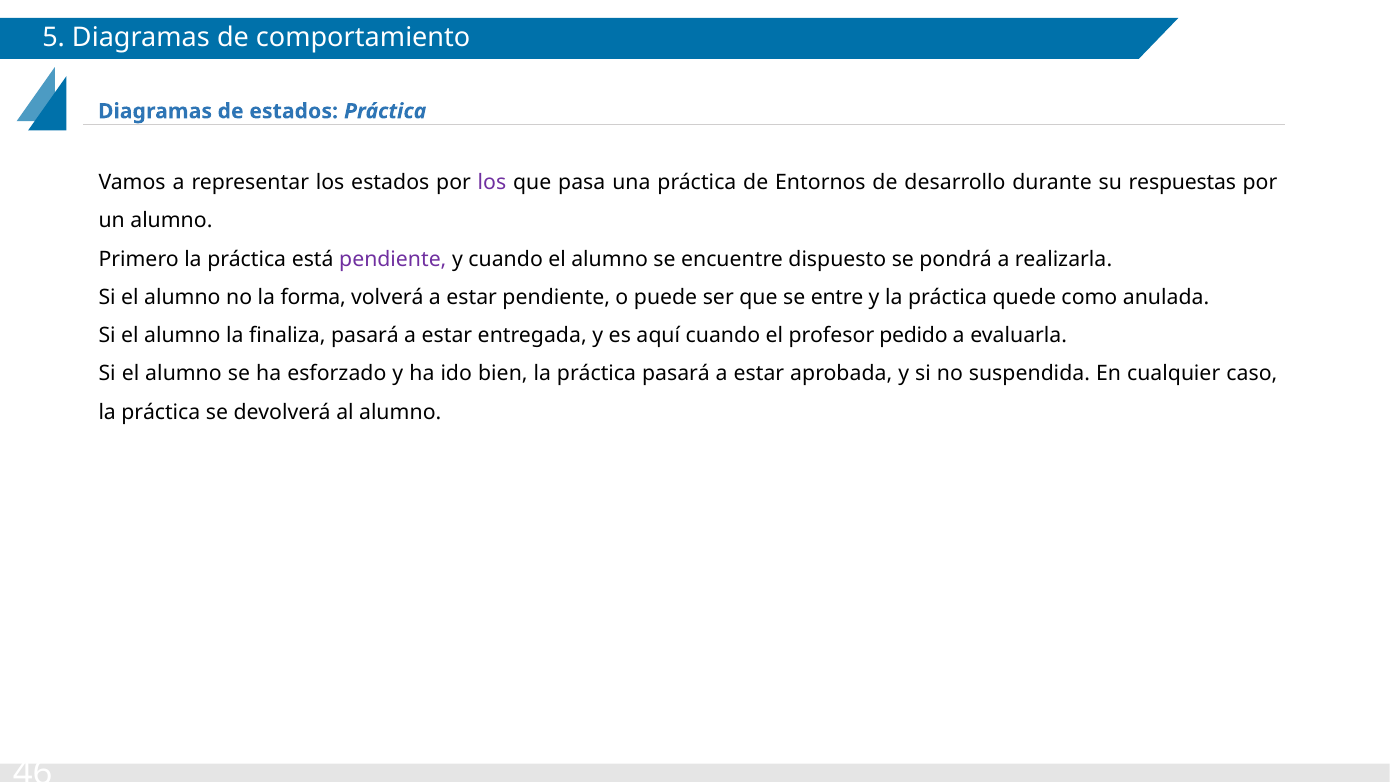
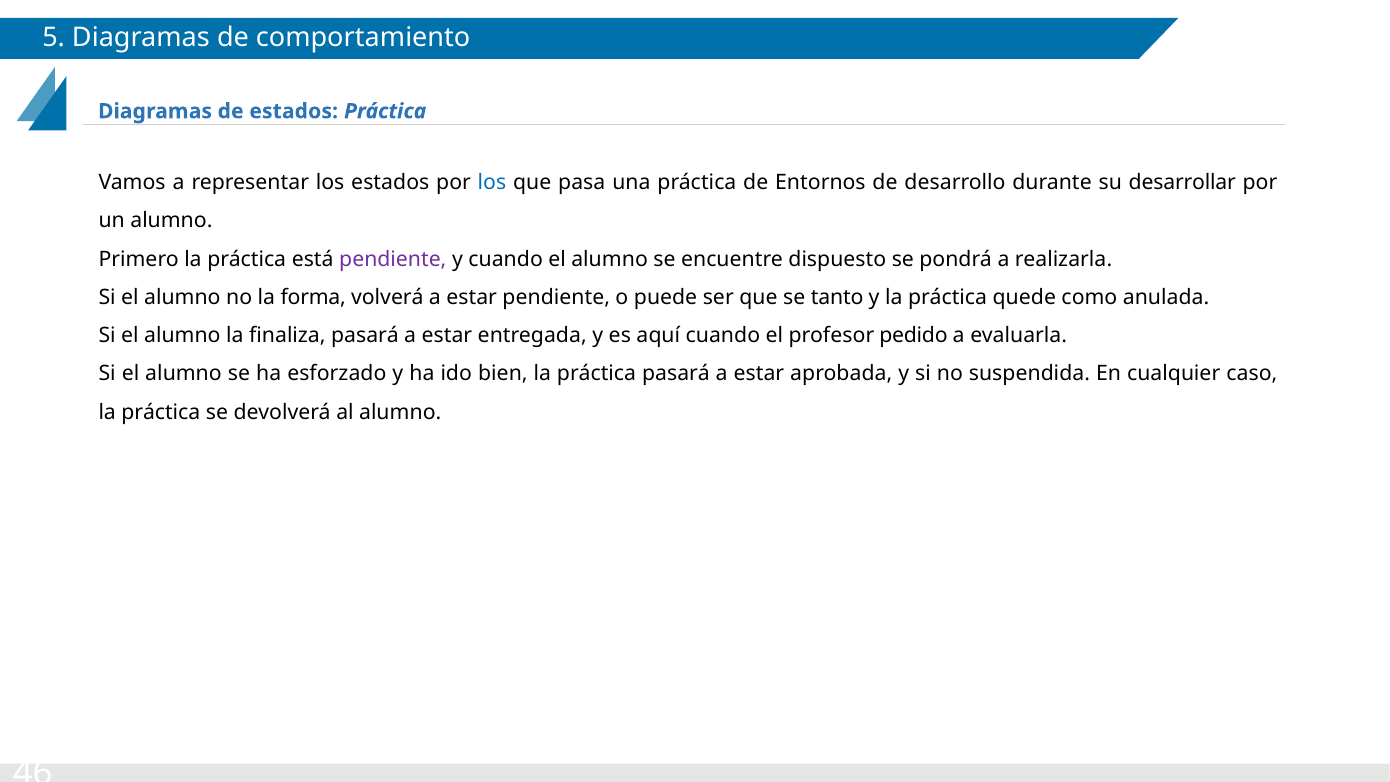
los colour: purple -> blue (492, 183)
respuestas: respuestas -> desarrollar (1182, 183)
entre: entre -> tanto (837, 297)
